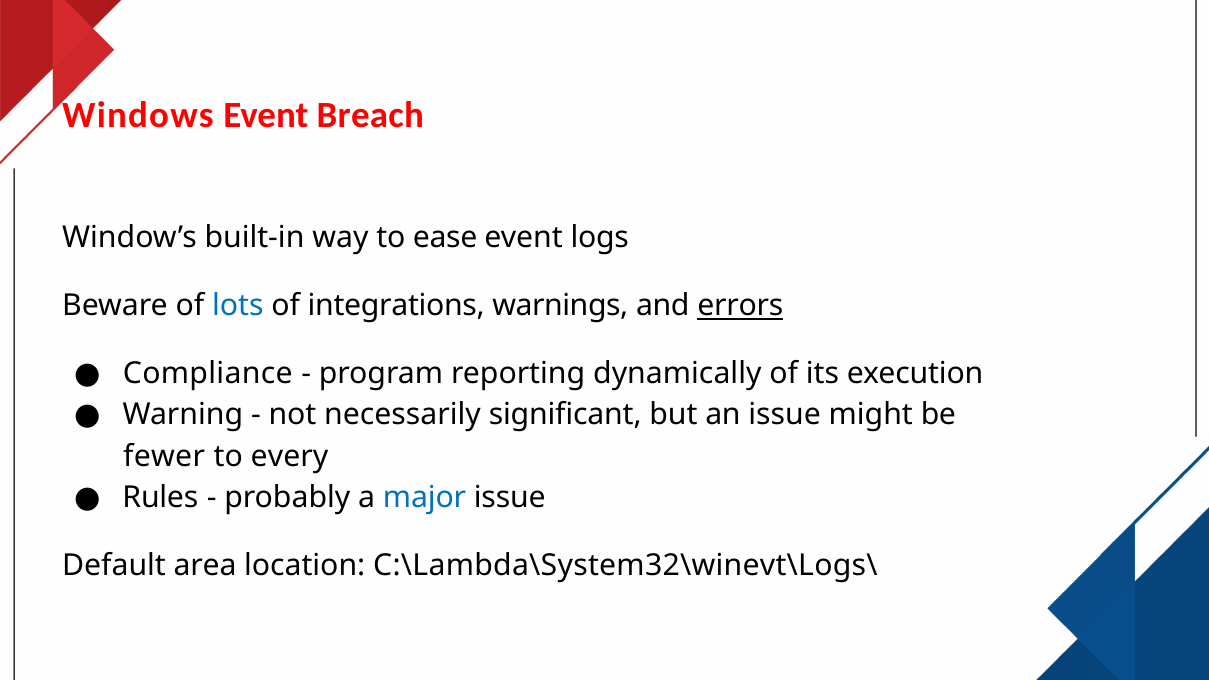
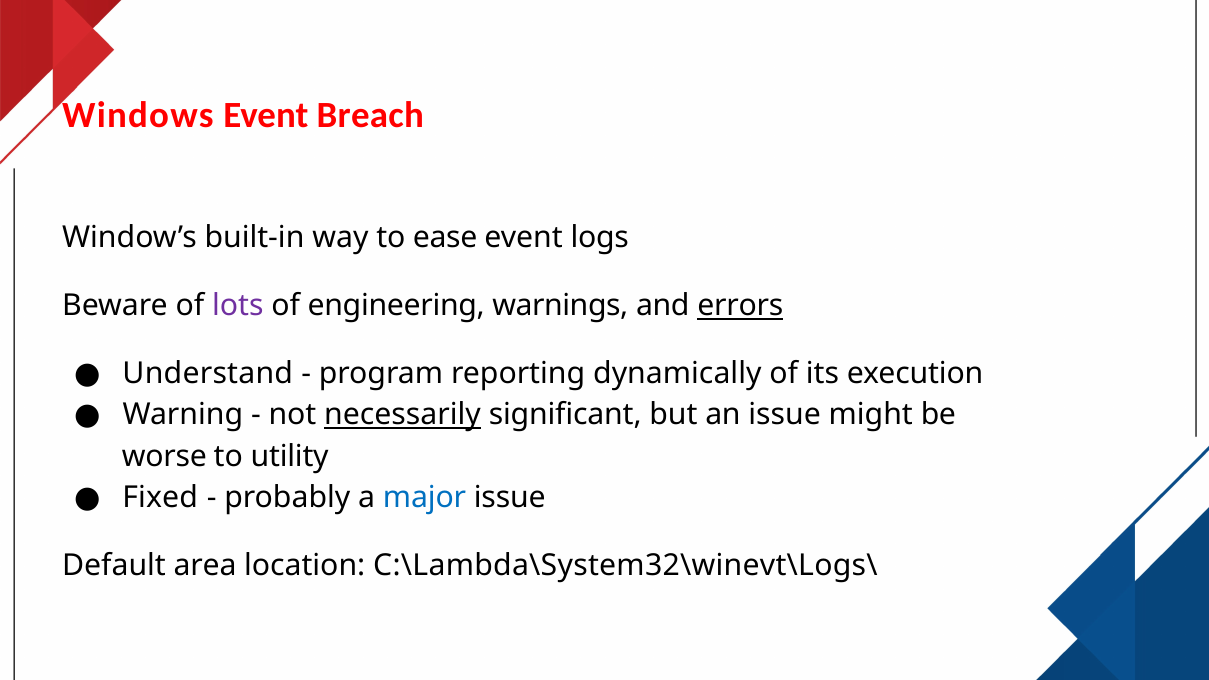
lots colour: blue -> purple (238, 306)
integrations: integrations -> engineering (396, 306)
Compliance: Compliance -> Understand (208, 374)
necessarily underline: none -> present (403, 415)
fewer: fewer -> worse (164, 456)
every: every -> utility (290, 456)
Rules: Rules -> Fixed (160, 498)
